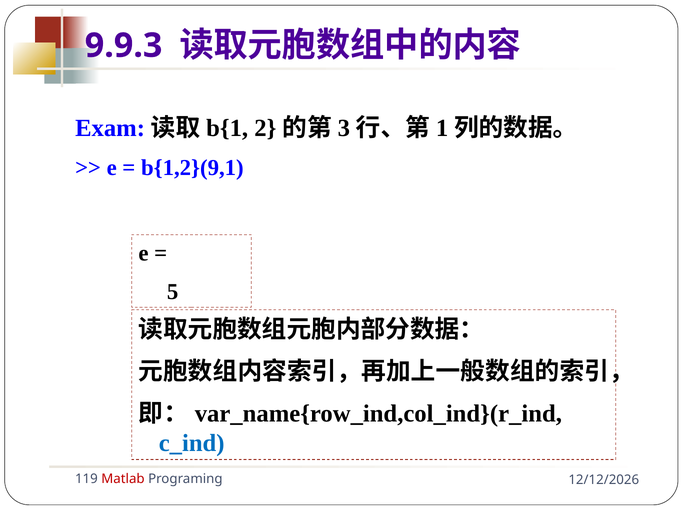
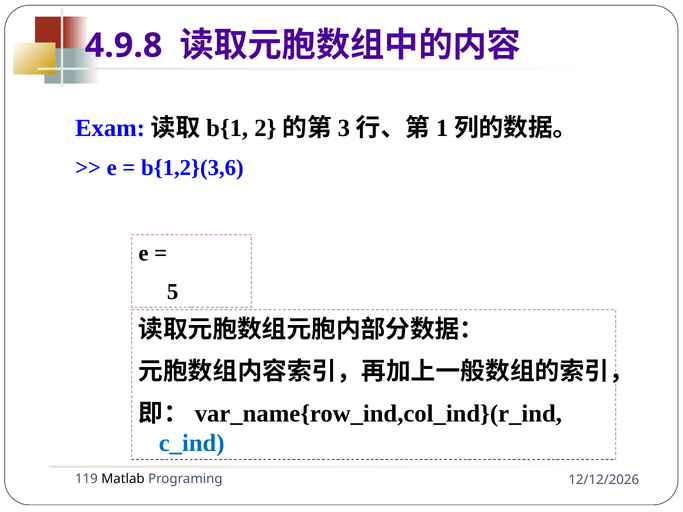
9.9.3: 9.9.3 -> 4.9.8 (124, 46)
b{1,2}(9,1: b{1,2}(9,1 -> b{1,2}(3,6 (192, 168)
Matlab colour: red -> black (123, 479)
